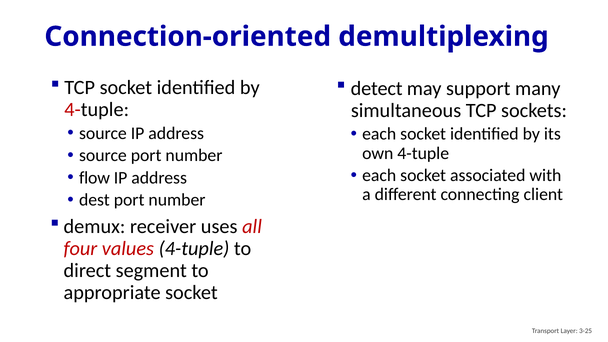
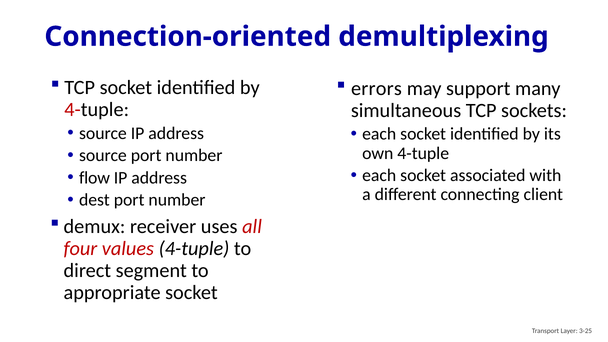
detect: detect -> errors (376, 88)
